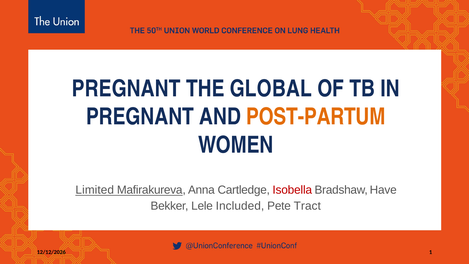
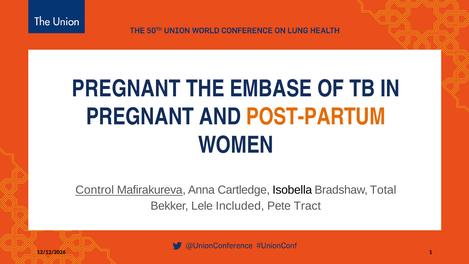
GLOBAL: GLOBAL -> EMBASE (271, 89)
Limited: Limited -> Control (95, 190)
Isobella colour: red -> black (292, 190)
Have: Have -> Total (383, 190)
